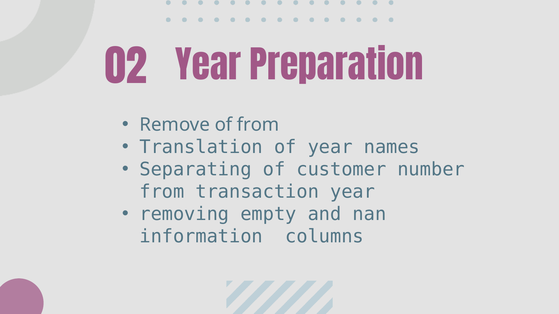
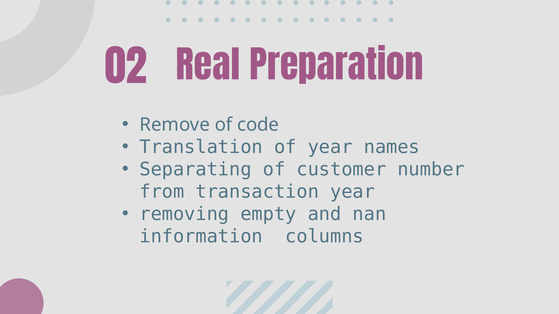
Year: Year -> Real (208, 67)
of from: from -> code (258, 125)
